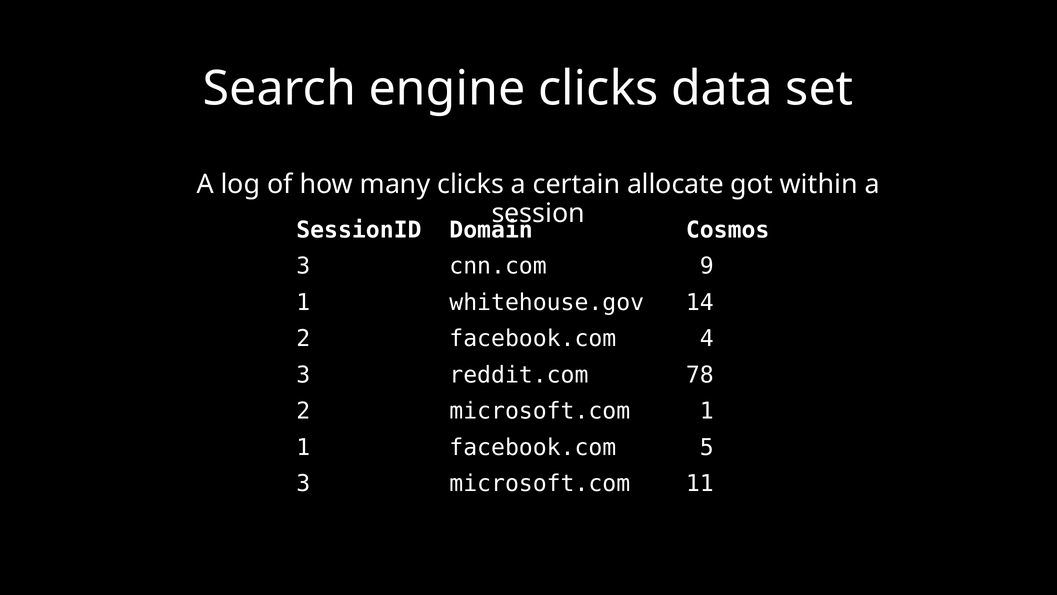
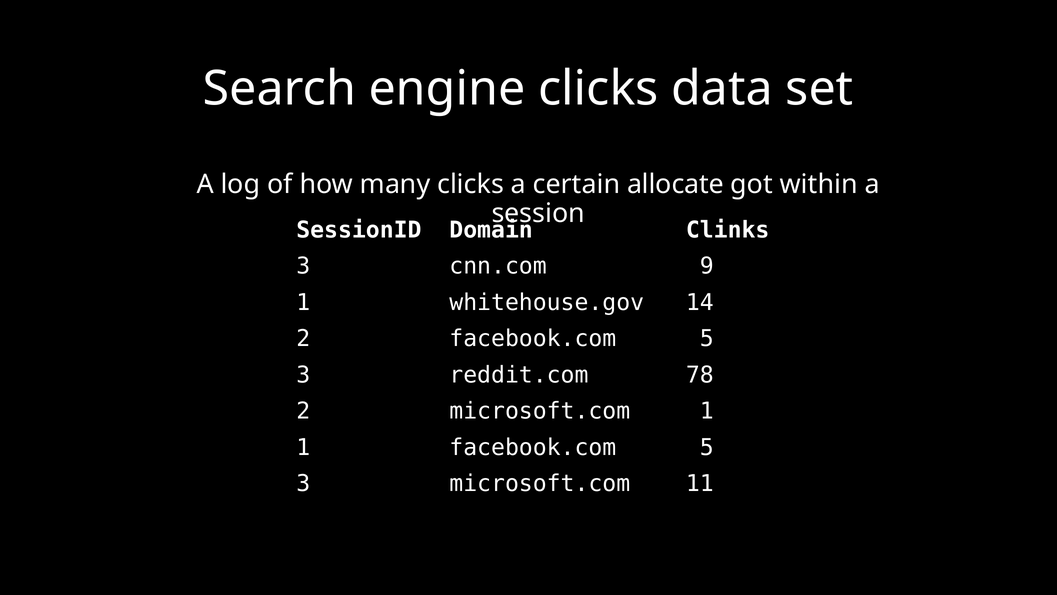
Cosmos: Cosmos -> Clinks (728, 230)
2 facebook.com 4: 4 -> 5 (707, 339)
